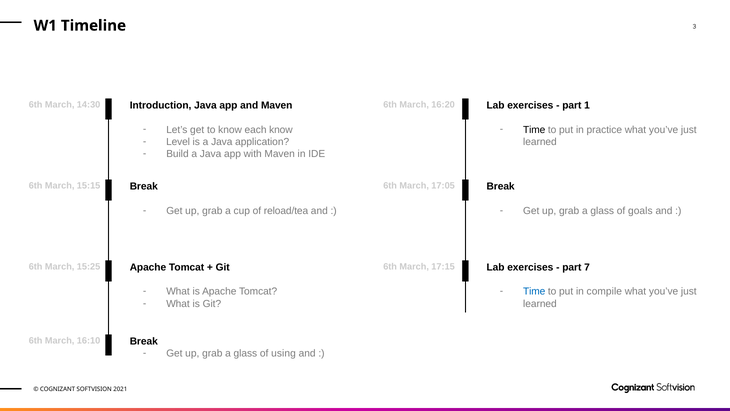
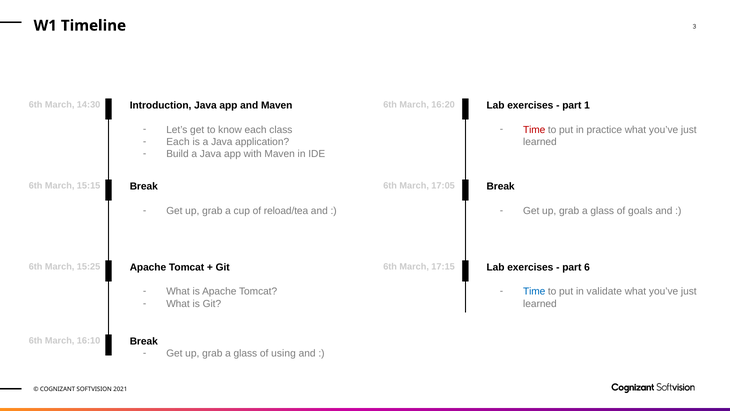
each know: know -> class (281, 130)
Time colour: black -> red (534, 130)
Level: Level -> Each (178, 142)
7: 7 -> 6 (587, 267)
compile: compile -> validate (604, 291)
